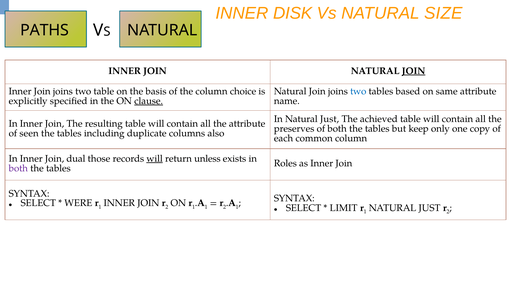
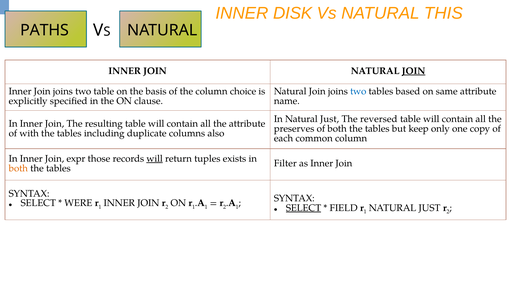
SIZE: SIZE -> THIS (443, 13)
clause underline: present -> none (149, 101)
achieved: achieved -> reversed (379, 119)
seen: seen -> with (29, 134)
dual: dual -> expr (76, 159)
unless: unless -> tuples (207, 159)
Roles: Roles -> Filter (285, 164)
both colour: purple -> orange (18, 168)
SELECT underline: none -> present (304, 208)
LIMIT: LIMIT -> FIELD (344, 208)
